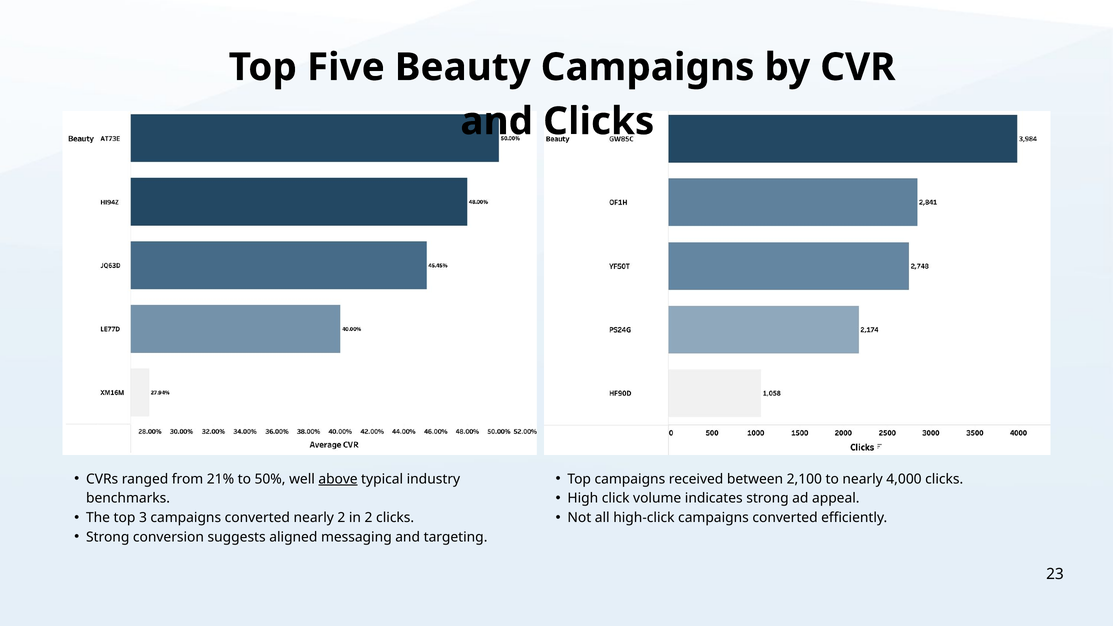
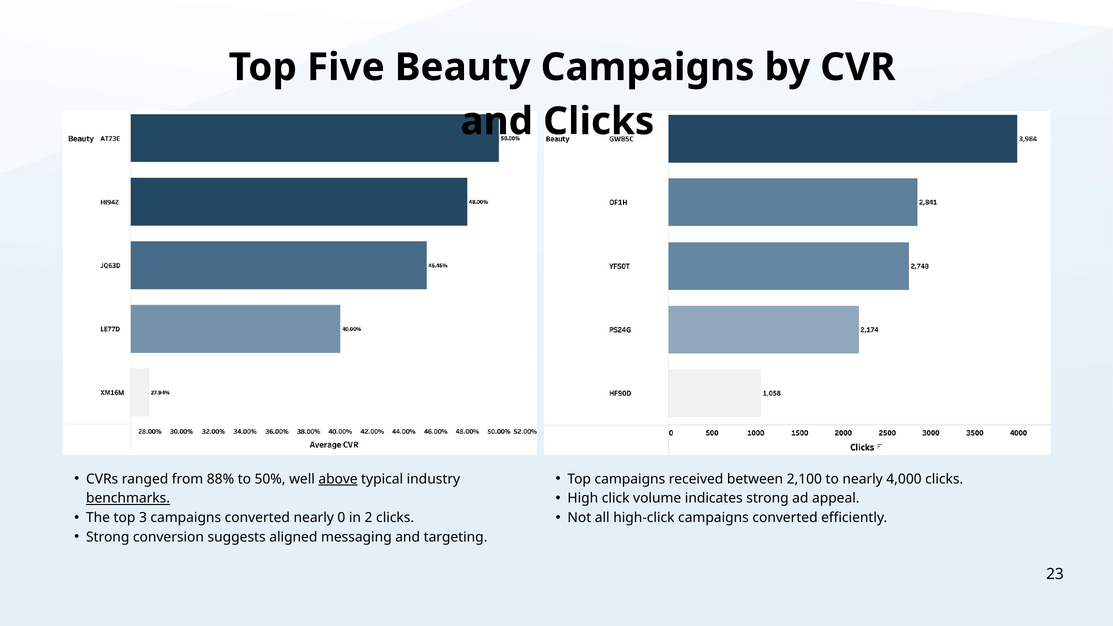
21%: 21% -> 88% (220, 479)
benchmarks underline: none -> present (128, 498)
nearly 2: 2 -> 0 (341, 518)
